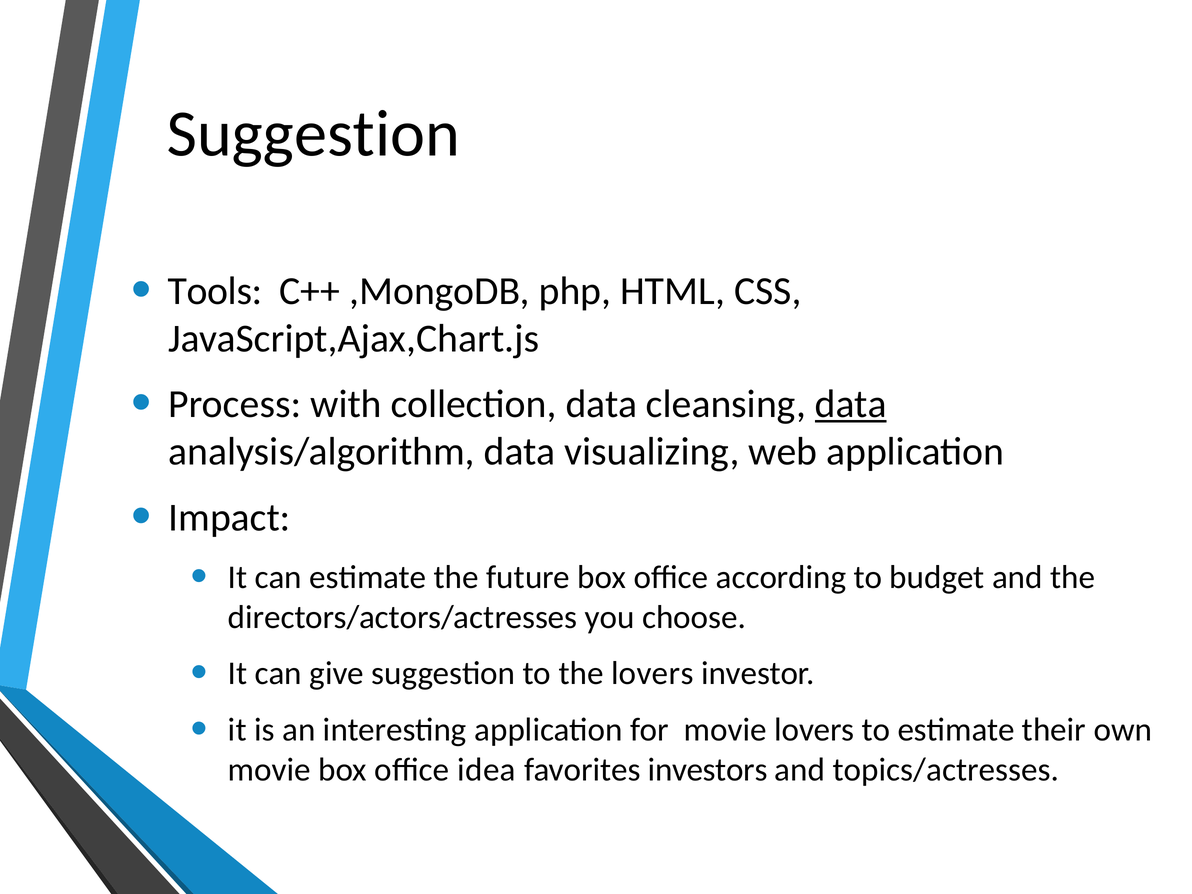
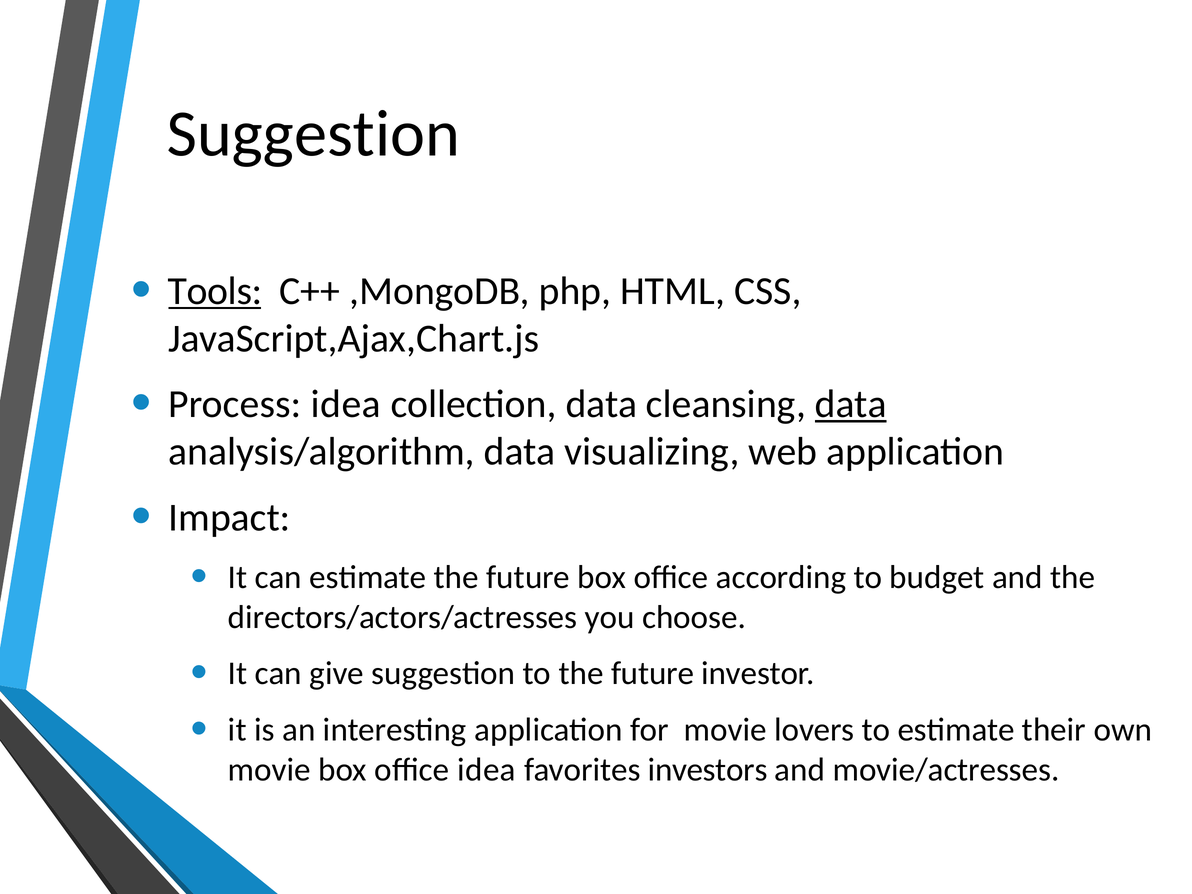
Tools underline: none -> present (215, 291)
Process with: with -> idea (346, 404)
to the lovers: lovers -> future (653, 673)
topics/actresses: topics/actresses -> movie/actresses (946, 770)
